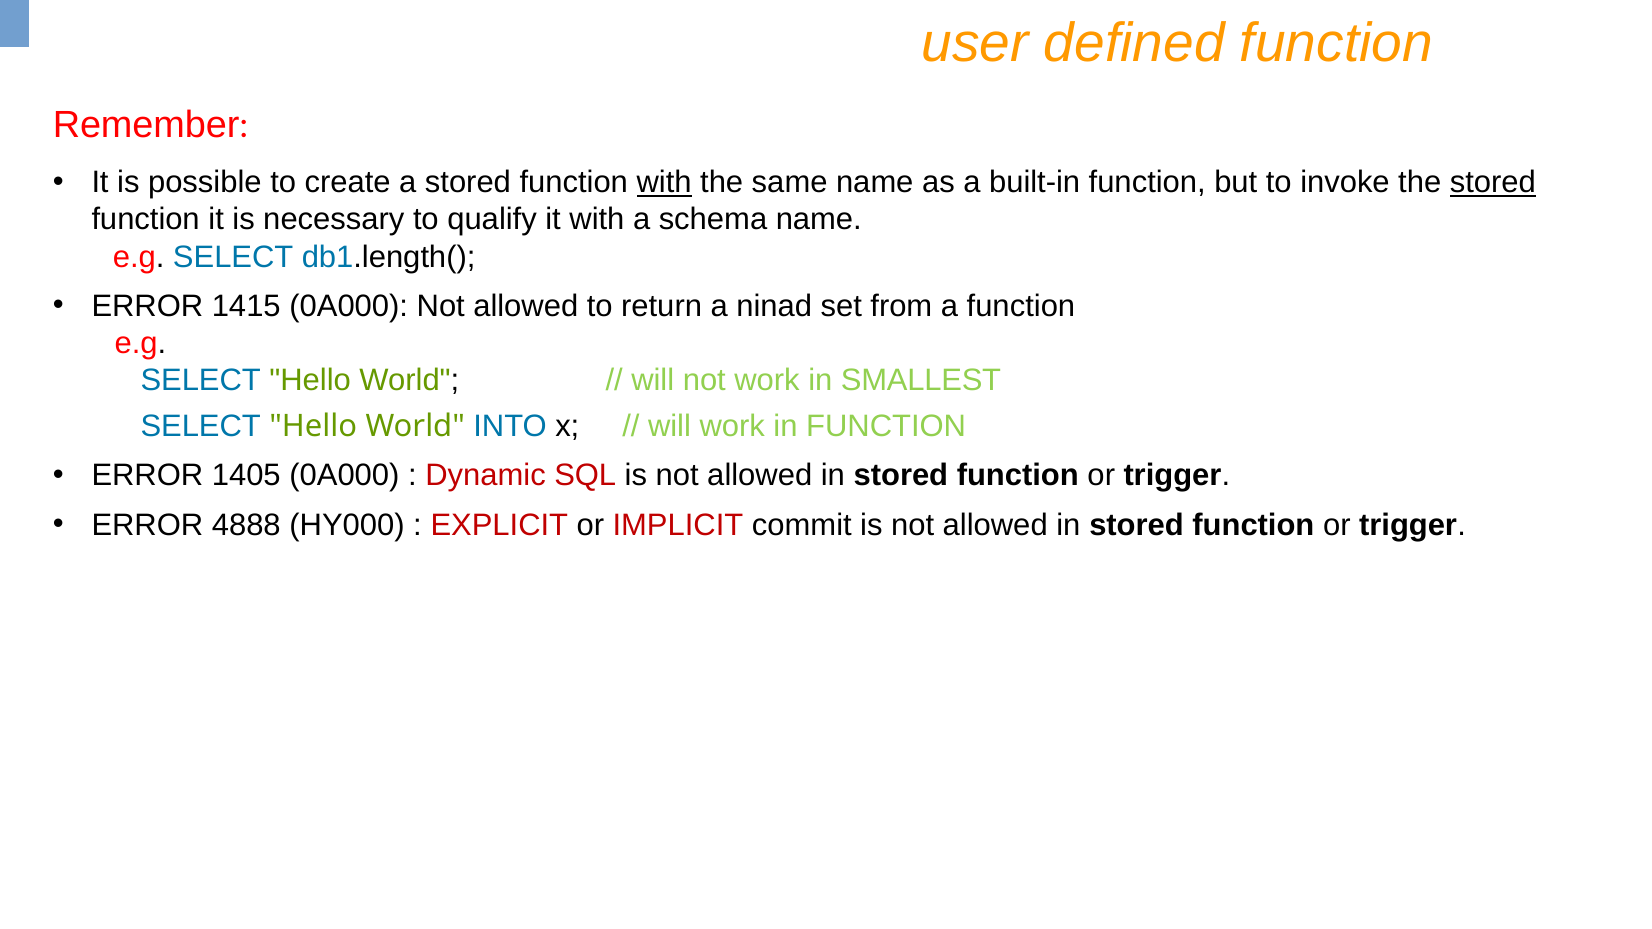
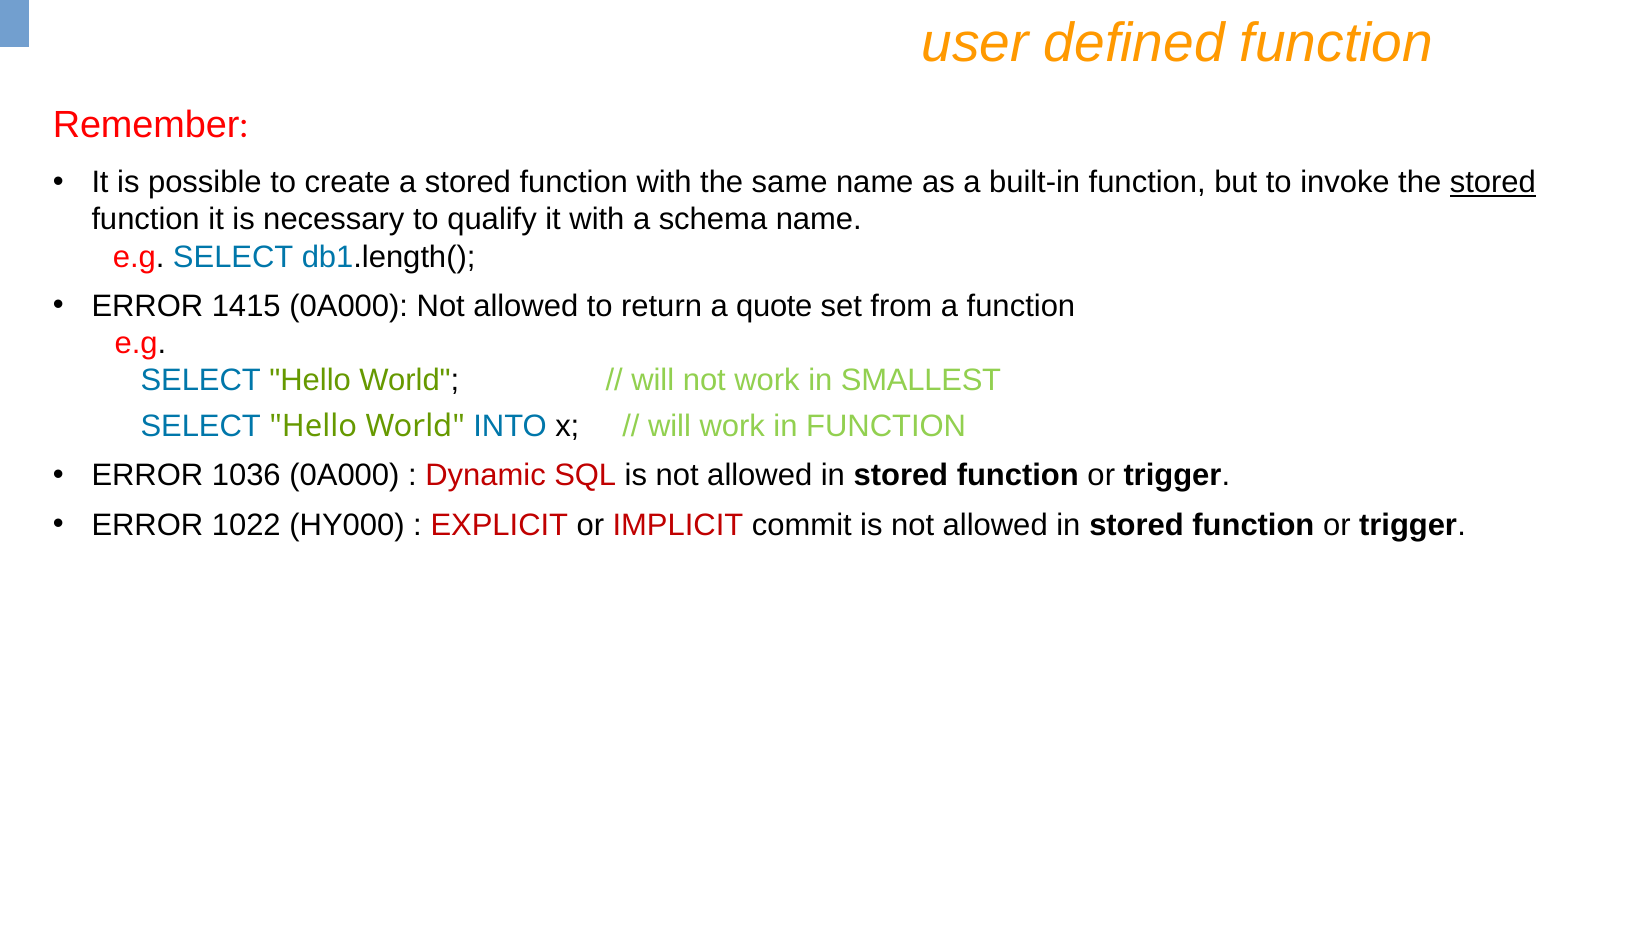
with underline: present -> none (664, 183)
ninad: ninad -> quote (774, 306)
1405: 1405 -> 1036 (246, 476)
4888: 4888 -> 1022 (246, 525)
